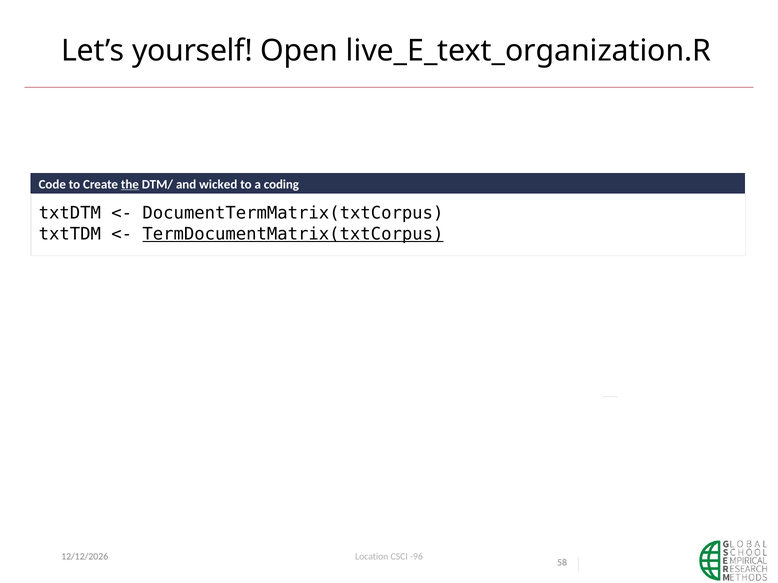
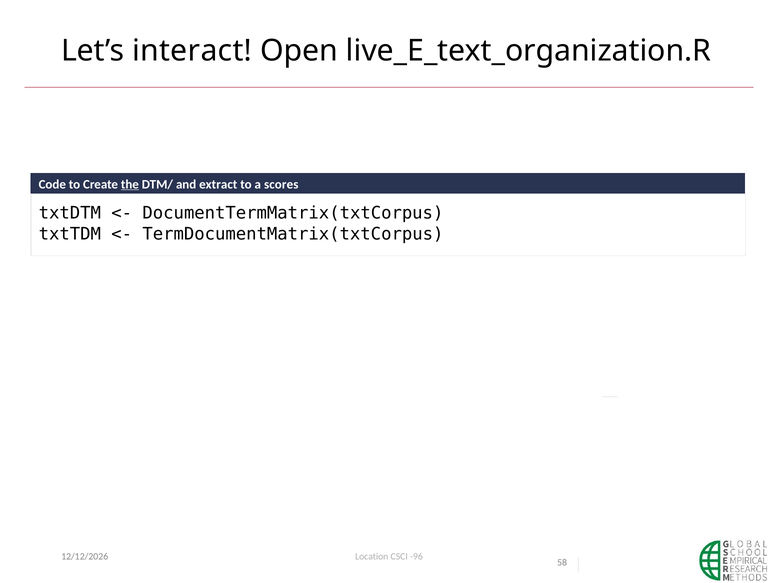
yourself: yourself -> interact (192, 51)
wicked: wicked -> extract (218, 184)
coding: coding -> scores (281, 184)
TermDocumentMatrix(txtCorpus underline: present -> none (293, 234)
